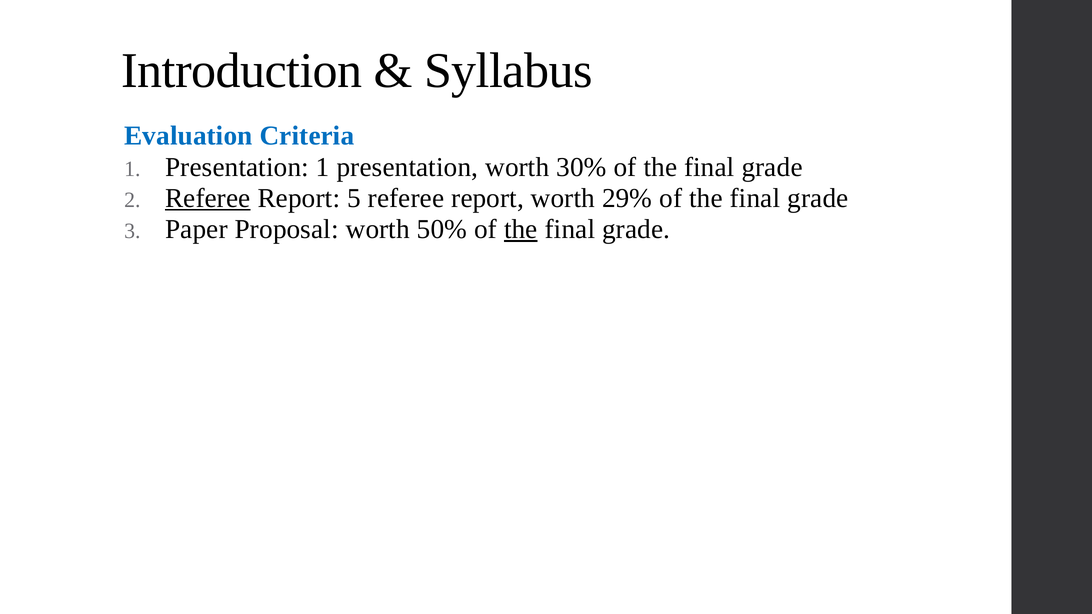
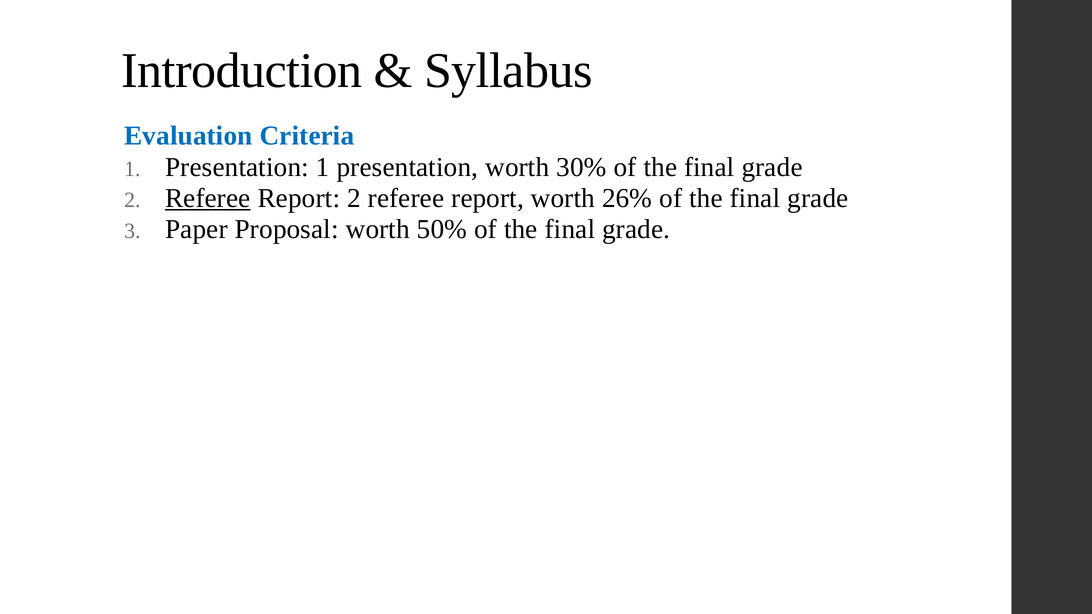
Report 5: 5 -> 2 (354, 198)
29%: 29% -> 26% (627, 198)
the underline: present -> none (521, 229)
